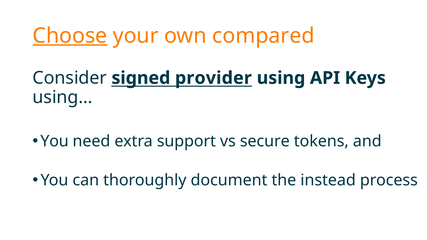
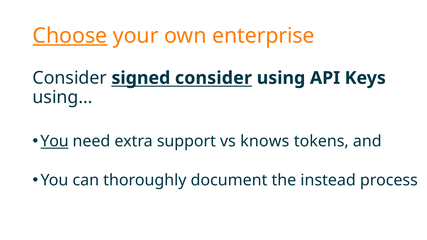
compared: compared -> enterprise (263, 36)
signed provider: provider -> consider (213, 78)
You underline: none -> present (55, 141)
secure: secure -> knows (265, 141)
